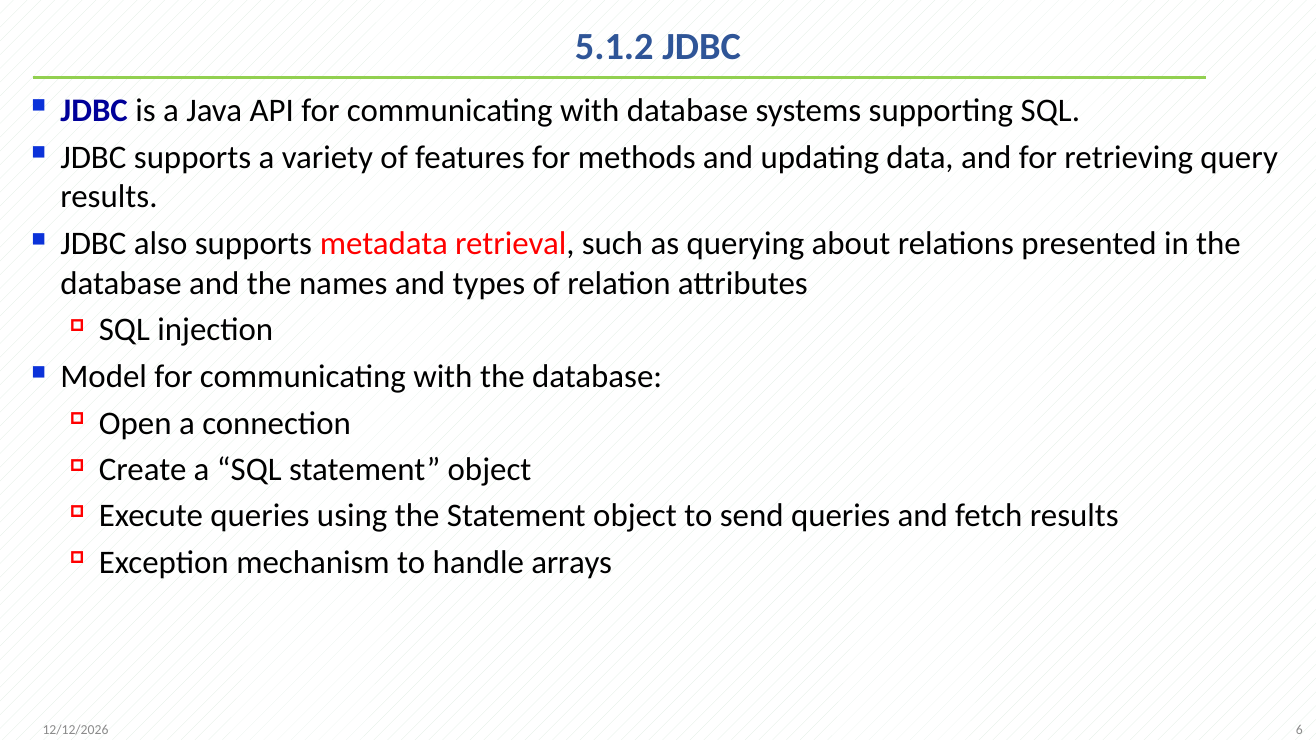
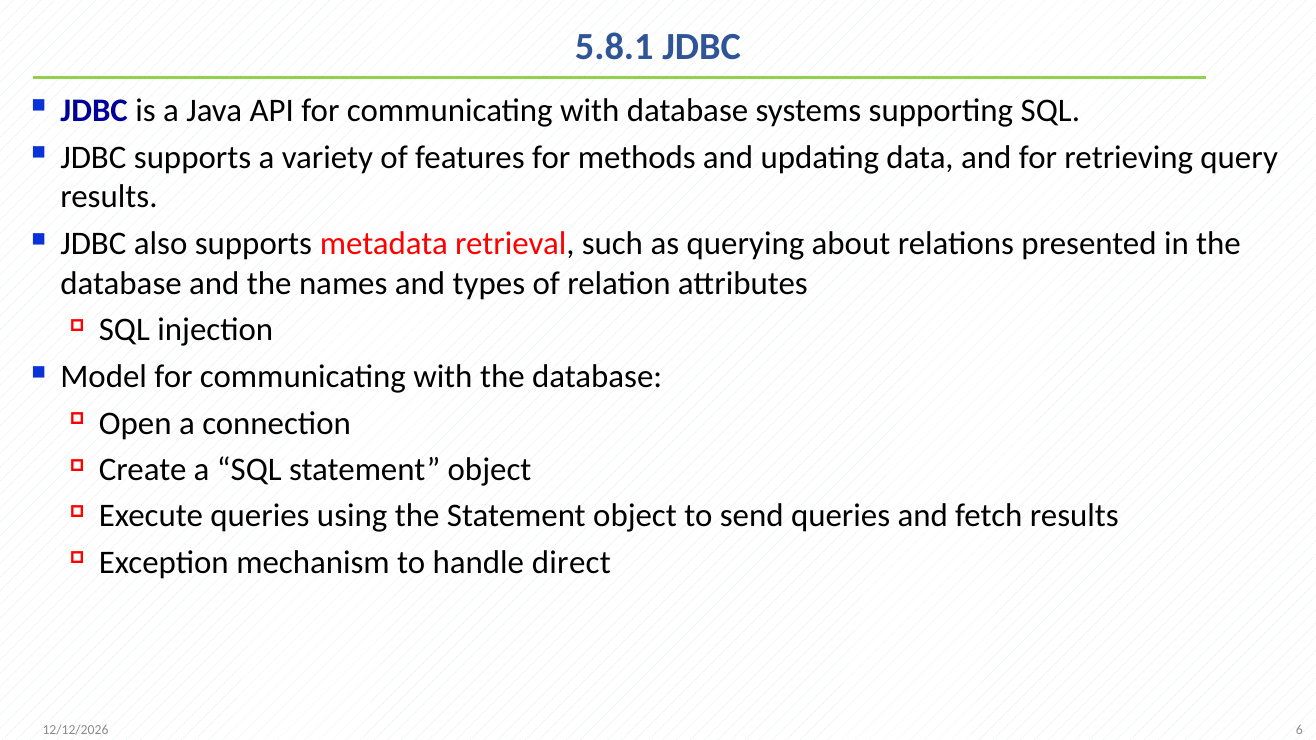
5.1.2: 5.1.2 -> 5.8.1 (614, 46)
arrays: arrays -> direct (571, 562)
